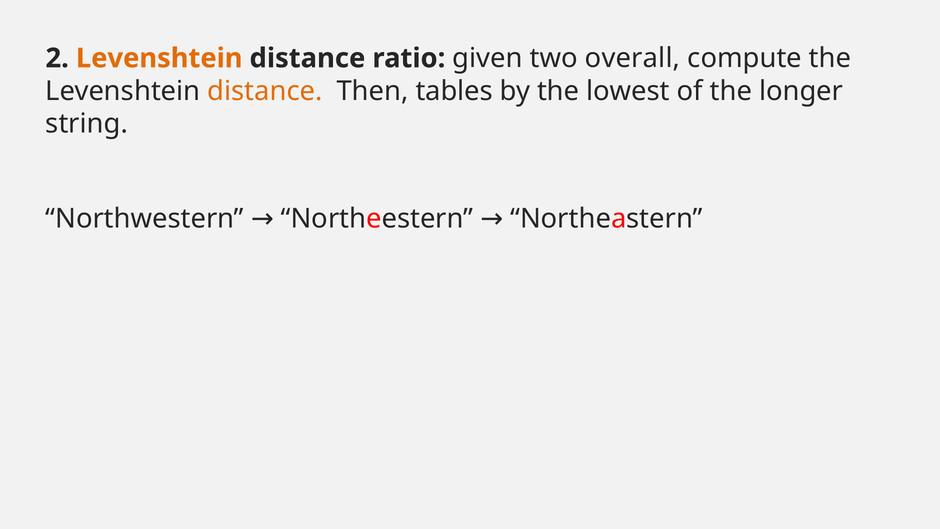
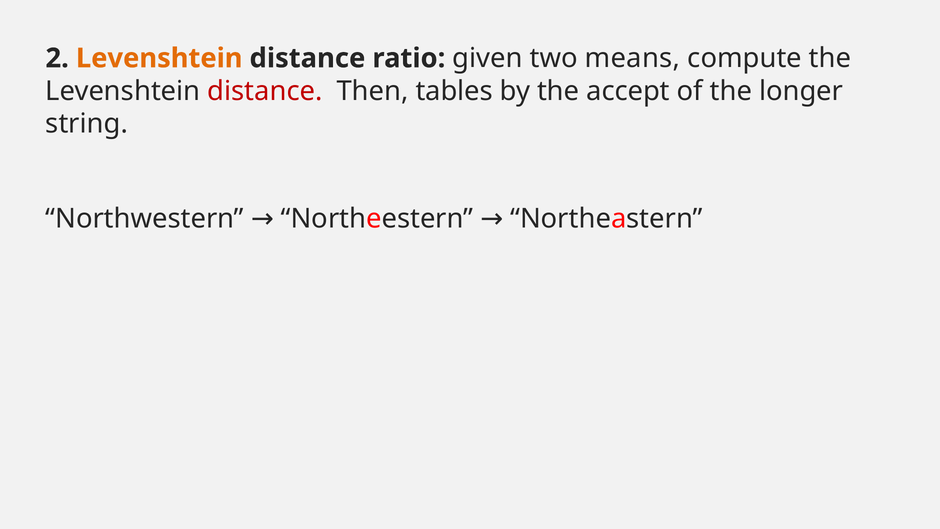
overall: overall -> means (632, 58)
distance colour: orange -> red (265, 91)
lowest: lowest -> accept (628, 91)
